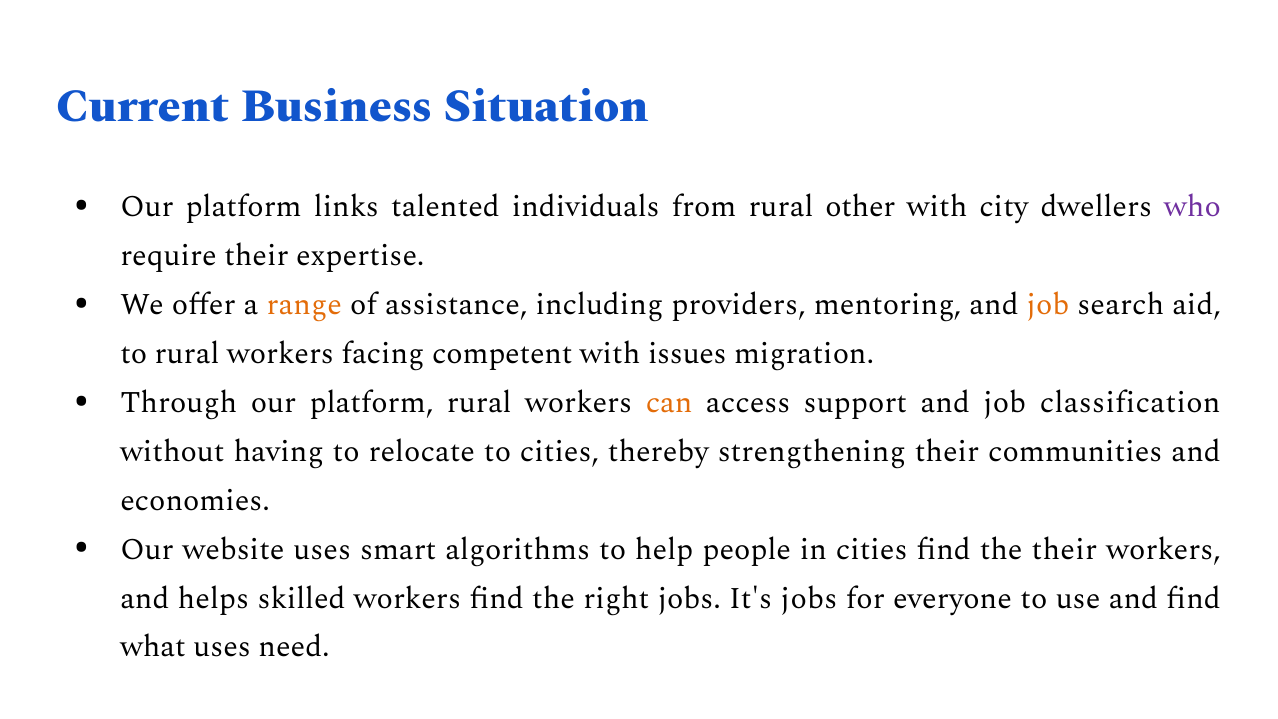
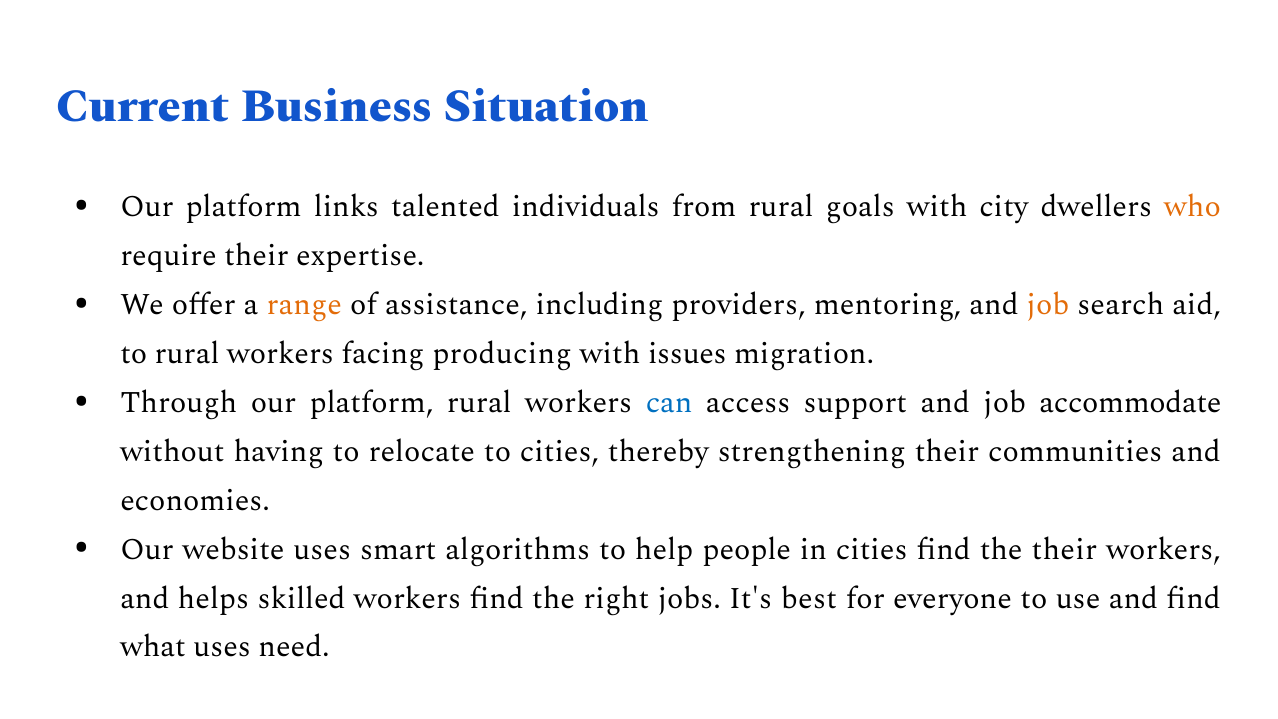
other: other -> goals (860, 207)
who colour: purple -> orange (1193, 207)
competent: competent -> producing (502, 353)
can colour: orange -> blue (669, 402)
classification: classification -> accommodate (1130, 402)
It's jobs: jobs -> best (809, 598)
